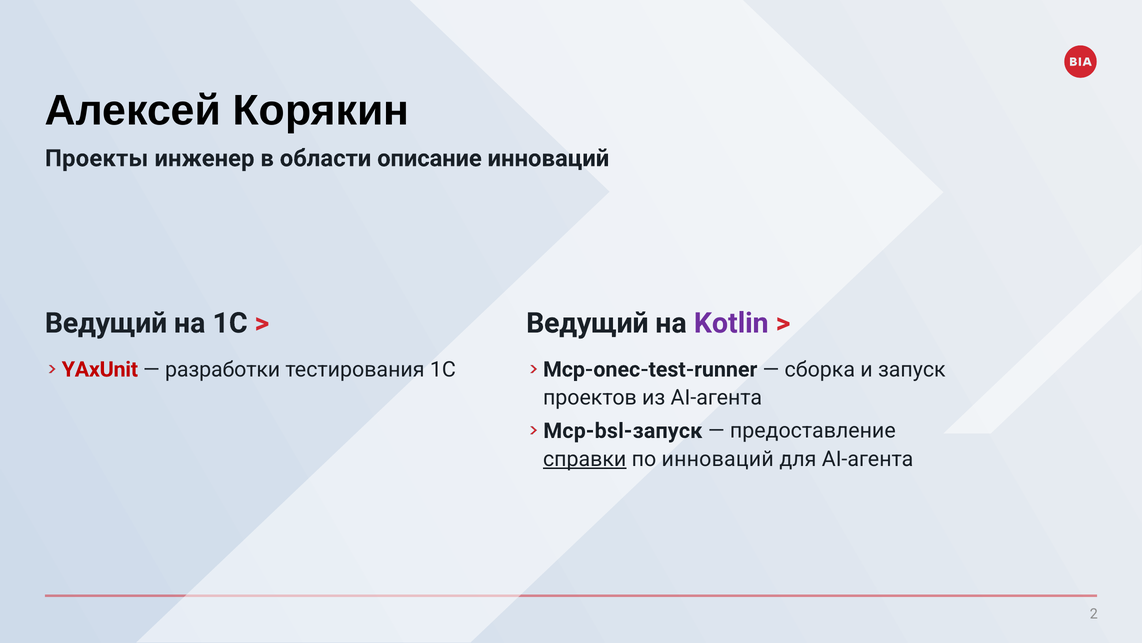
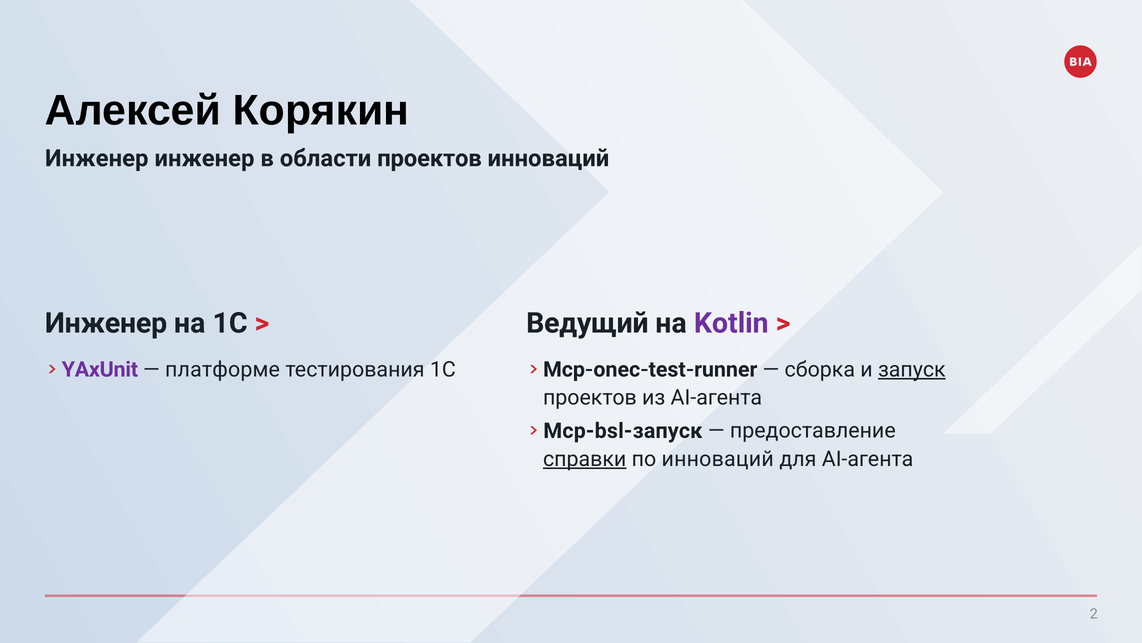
Проекты: Проекты -> Инженер (97, 158)
области описание: описание -> проектов (429, 158)
Ведущий: Ведущий -> Инженер (106, 323)
YAxUnit colour: red -> purple (100, 369)
разработки: разработки -> платформе (223, 369)
запуск underline: none -> present (912, 369)
